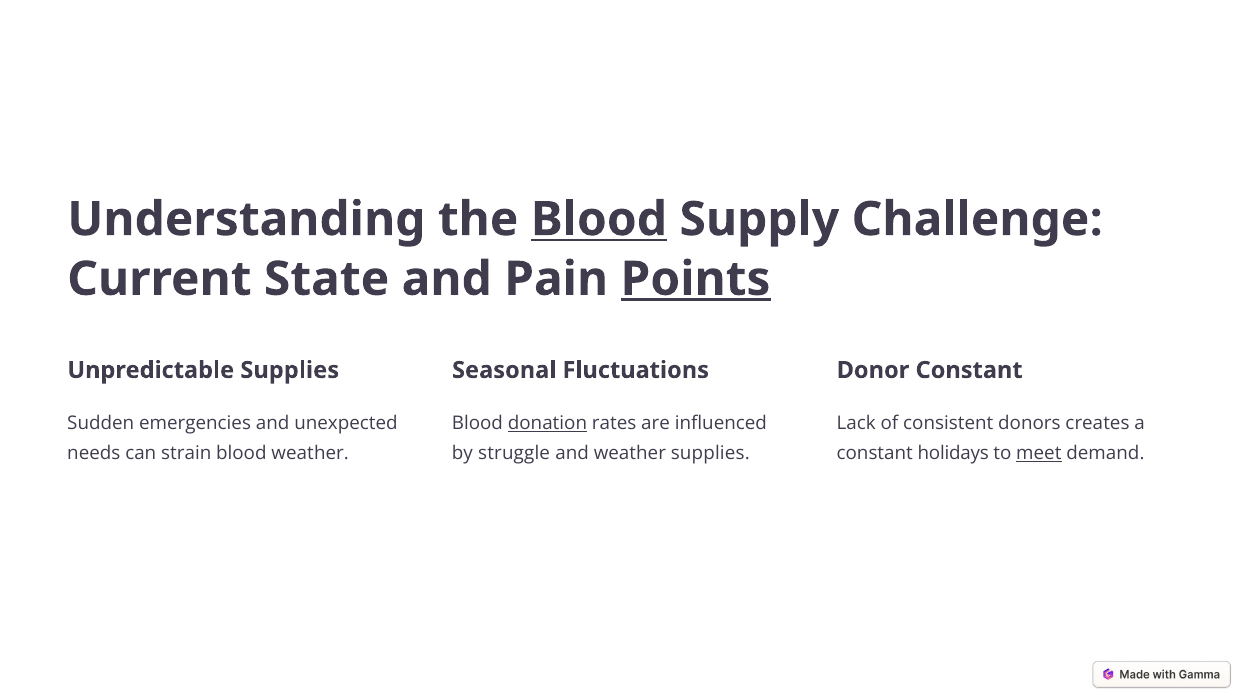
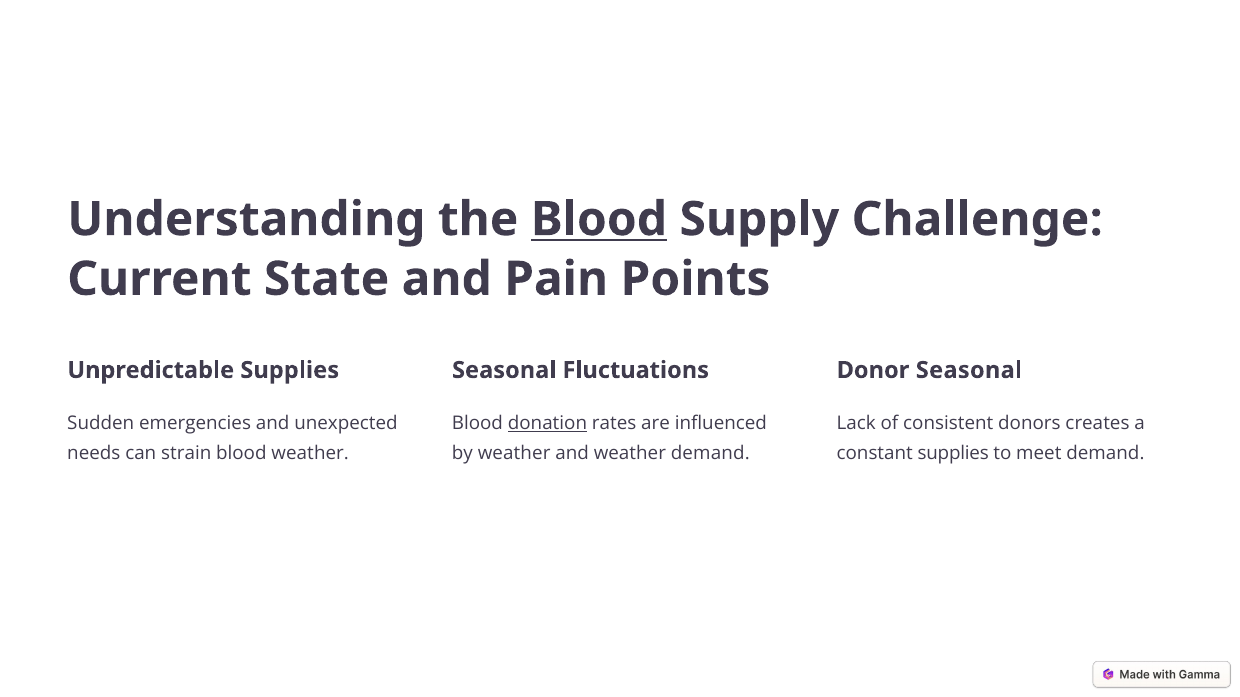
Points underline: present -> none (696, 279)
Donor Constant: Constant -> Seasonal (969, 370)
by struggle: struggle -> weather (514, 454)
weather supplies: supplies -> demand (710, 454)
constant holidays: holidays -> supplies (953, 454)
meet underline: present -> none (1039, 454)
